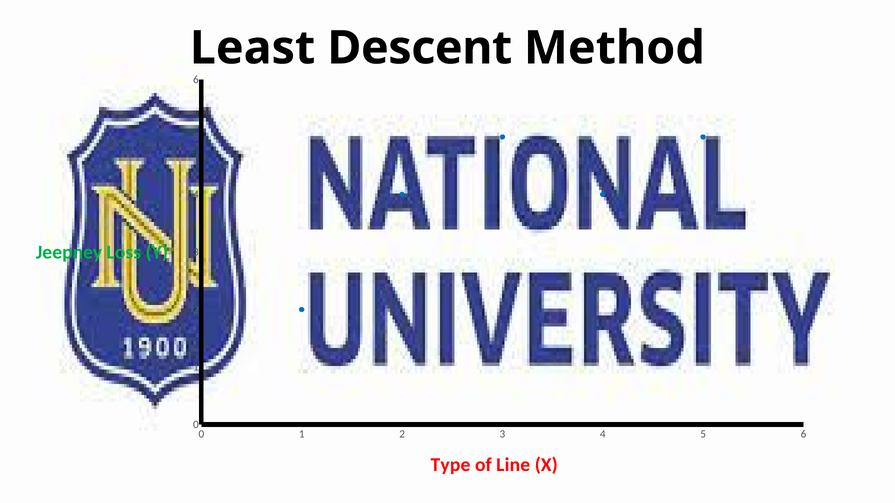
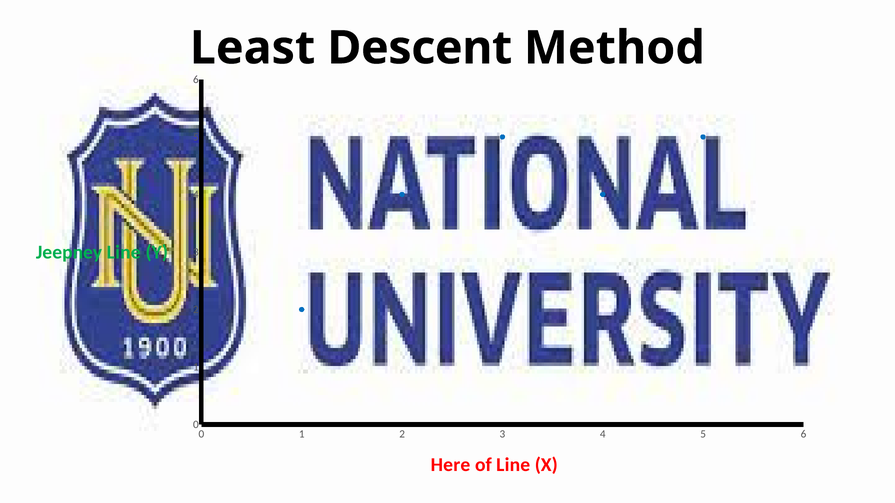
Jeepney Loss: Loss -> Line (124, 253)
Type: Type -> Here (450, 465)
